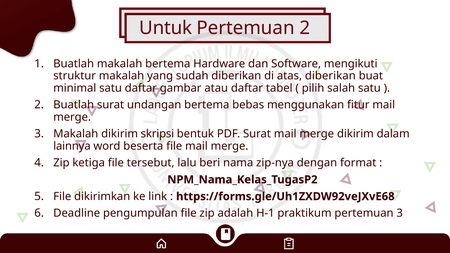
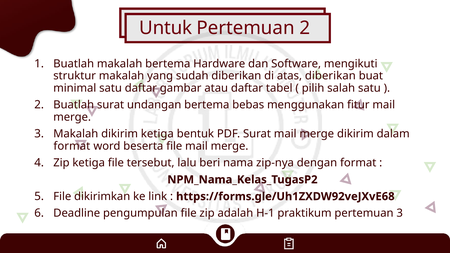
dikirim skripsi: skripsi -> ketiga (157, 134)
lainnya: lainnya -> format (72, 146)
